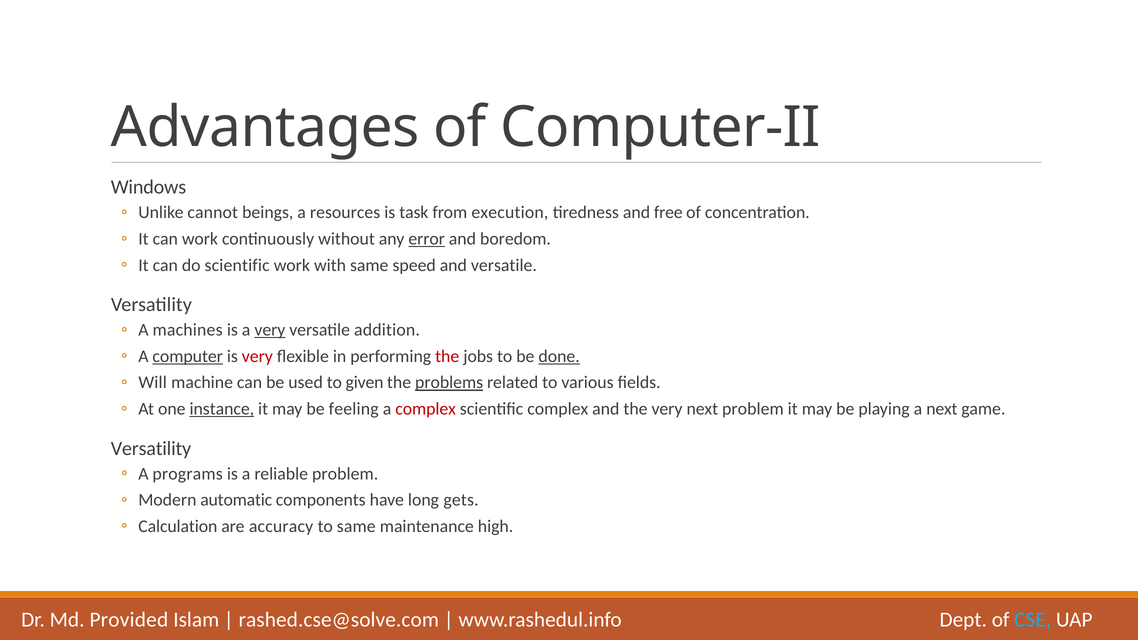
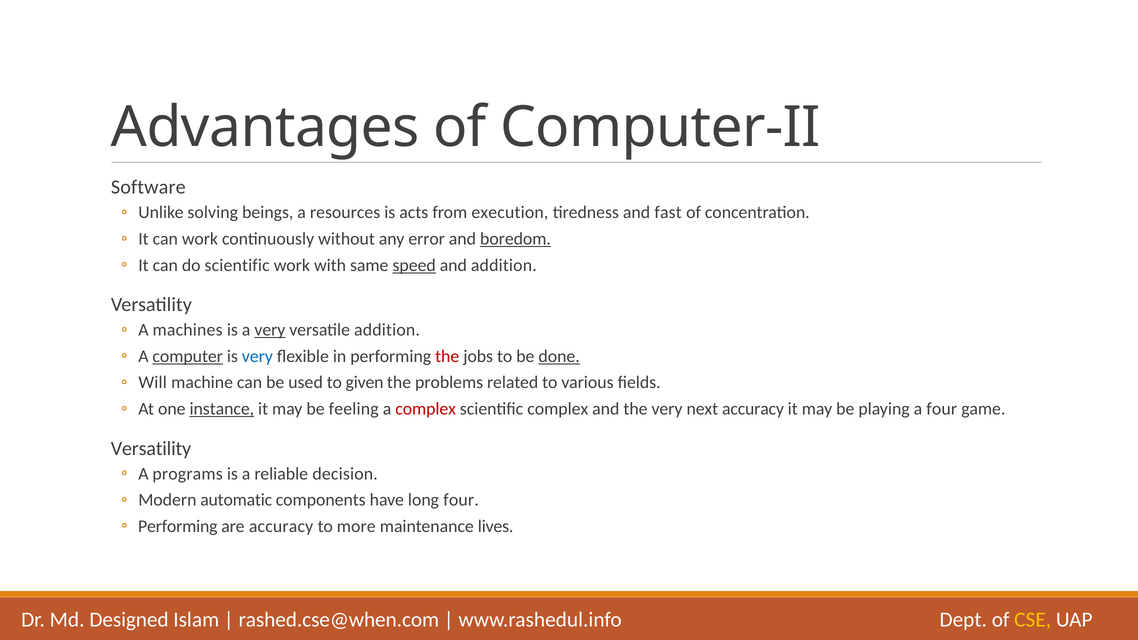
Windows: Windows -> Software (148, 187)
cannot: cannot -> solving (213, 213)
task: task -> acts (414, 213)
free: free -> fast (668, 213)
error underline: present -> none (427, 239)
boredom underline: none -> present (516, 239)
speed underline: none -> present (414, 265)
and versatile: versatile -> addition (504, 265)
very colour: red -> blue (257, 356)
problems underline: present -> none (449, 383)
next problem: problem -> accuracy (753, 409)
a next: next -> four (942, 409)
reliable problem: problem -> decision (345, 474)
long gets: gets -> four (461, 500)
Calculation: Calculation -> Performing (178, 526)
to same: same -> more (356, 526)
high: high -> lives (496, 526)
Provided: Provided -> Designed (129, 620)
rashed.cse@solve.com: rashed.cse@solve.com -> rashed.cse@when.com (339, 620)
CSE colour: light blue -> yellow (1033, 620)
